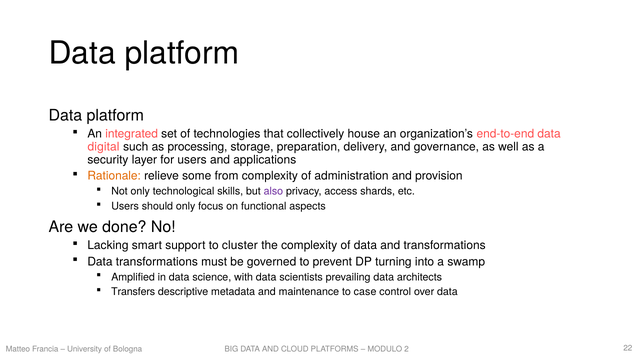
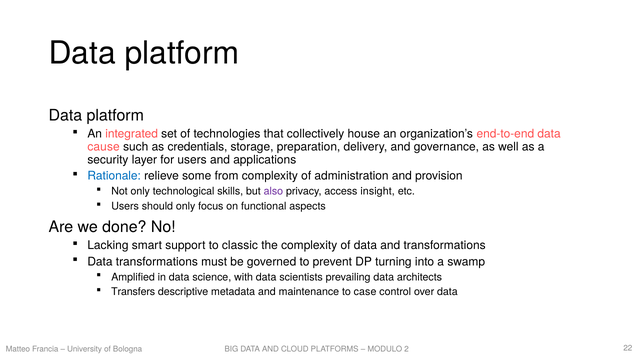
digital: digital -> cause (104, 147)
processing: processing -> credentials (197, 147)
Rationale colour: orange -> blue (114, 176)
shards: shards -> insight (378, 192)
cluster: cluster -> classic (240, 246)
